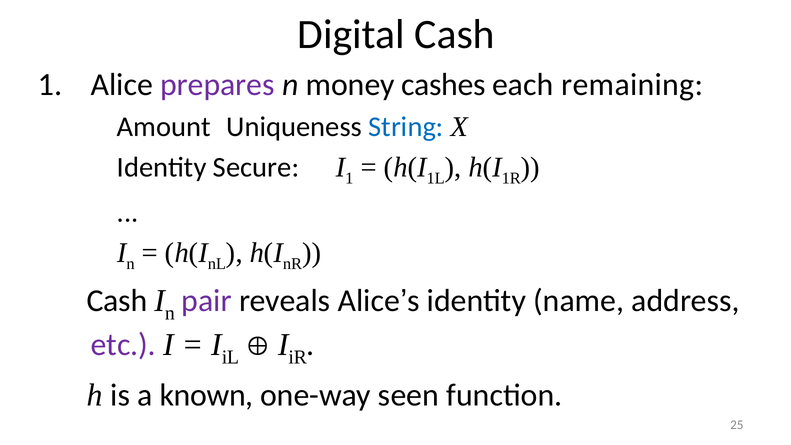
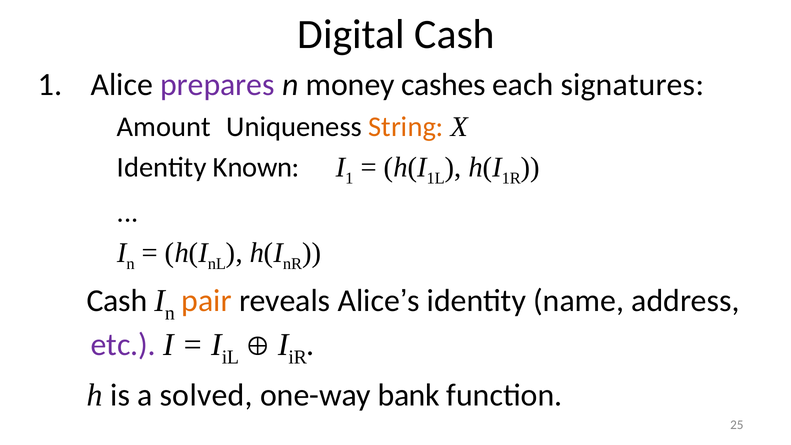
remaining: remaining -> signatures (632, 85)
String colour: blue -> orange (406, 127)
Secure: Secure -> Known (256, 167)
pair colour: purple -> orange (207, 301)
known: known -> solved (206, 395)
seen: seen -> bank (409, 395)
